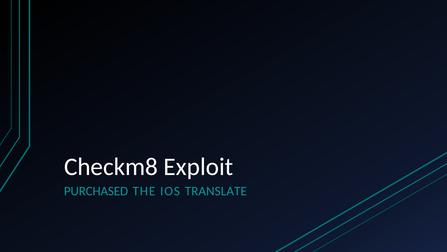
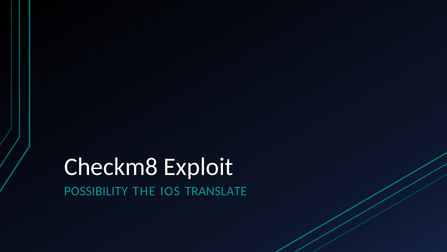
PURCHASED: PURCHASED -> POSSIBILITY (96, 191)
